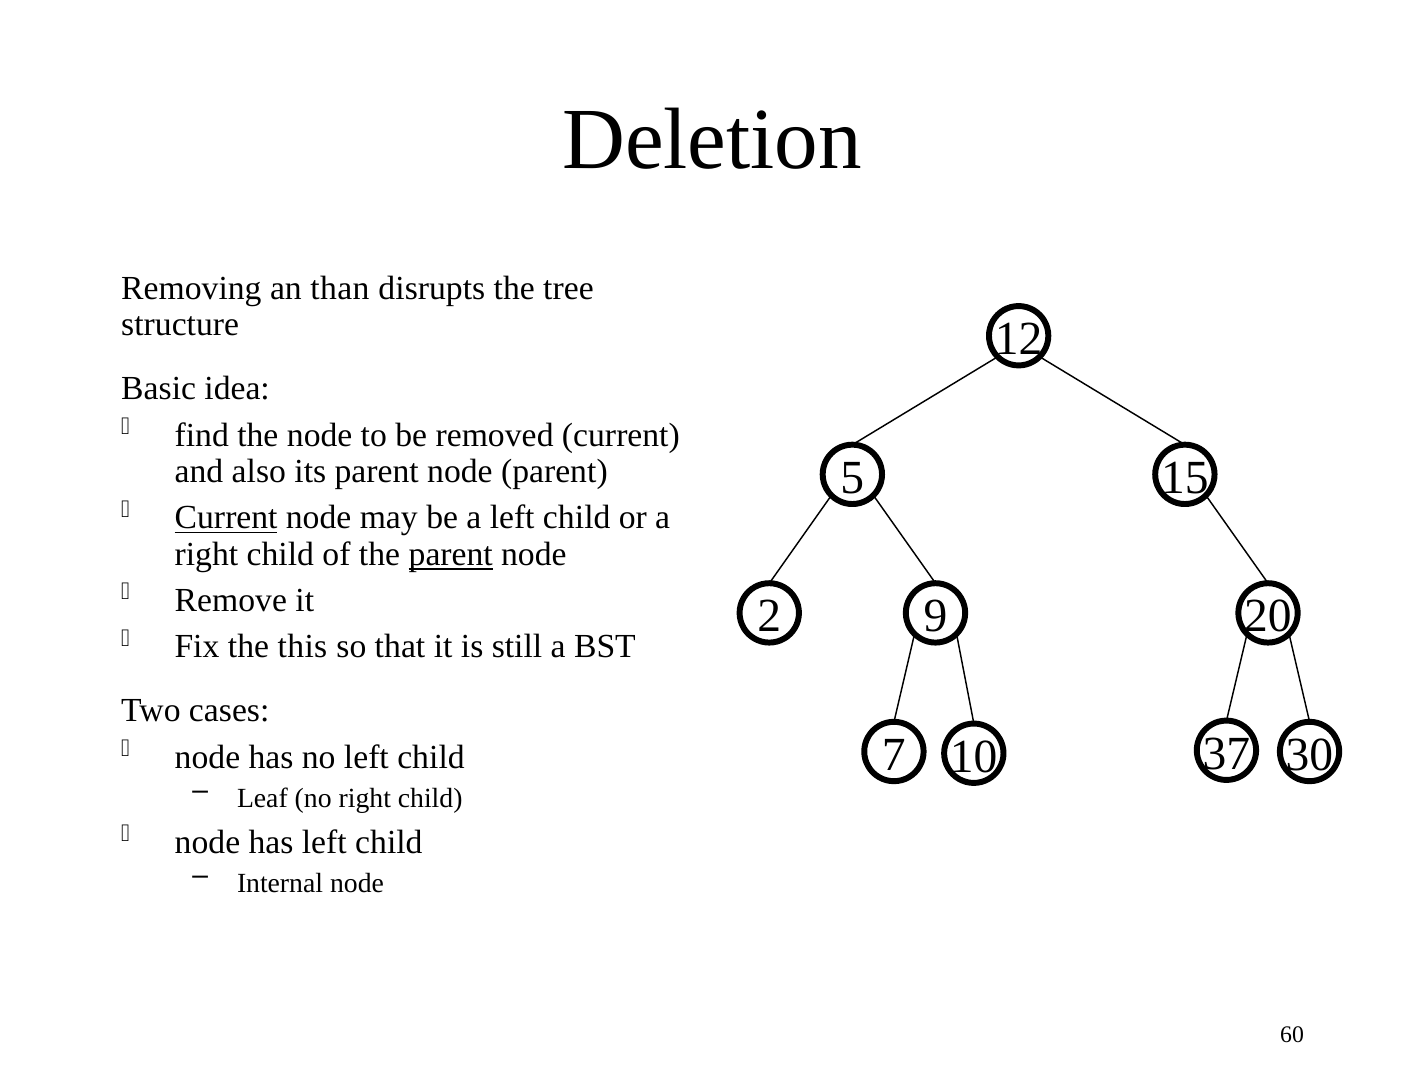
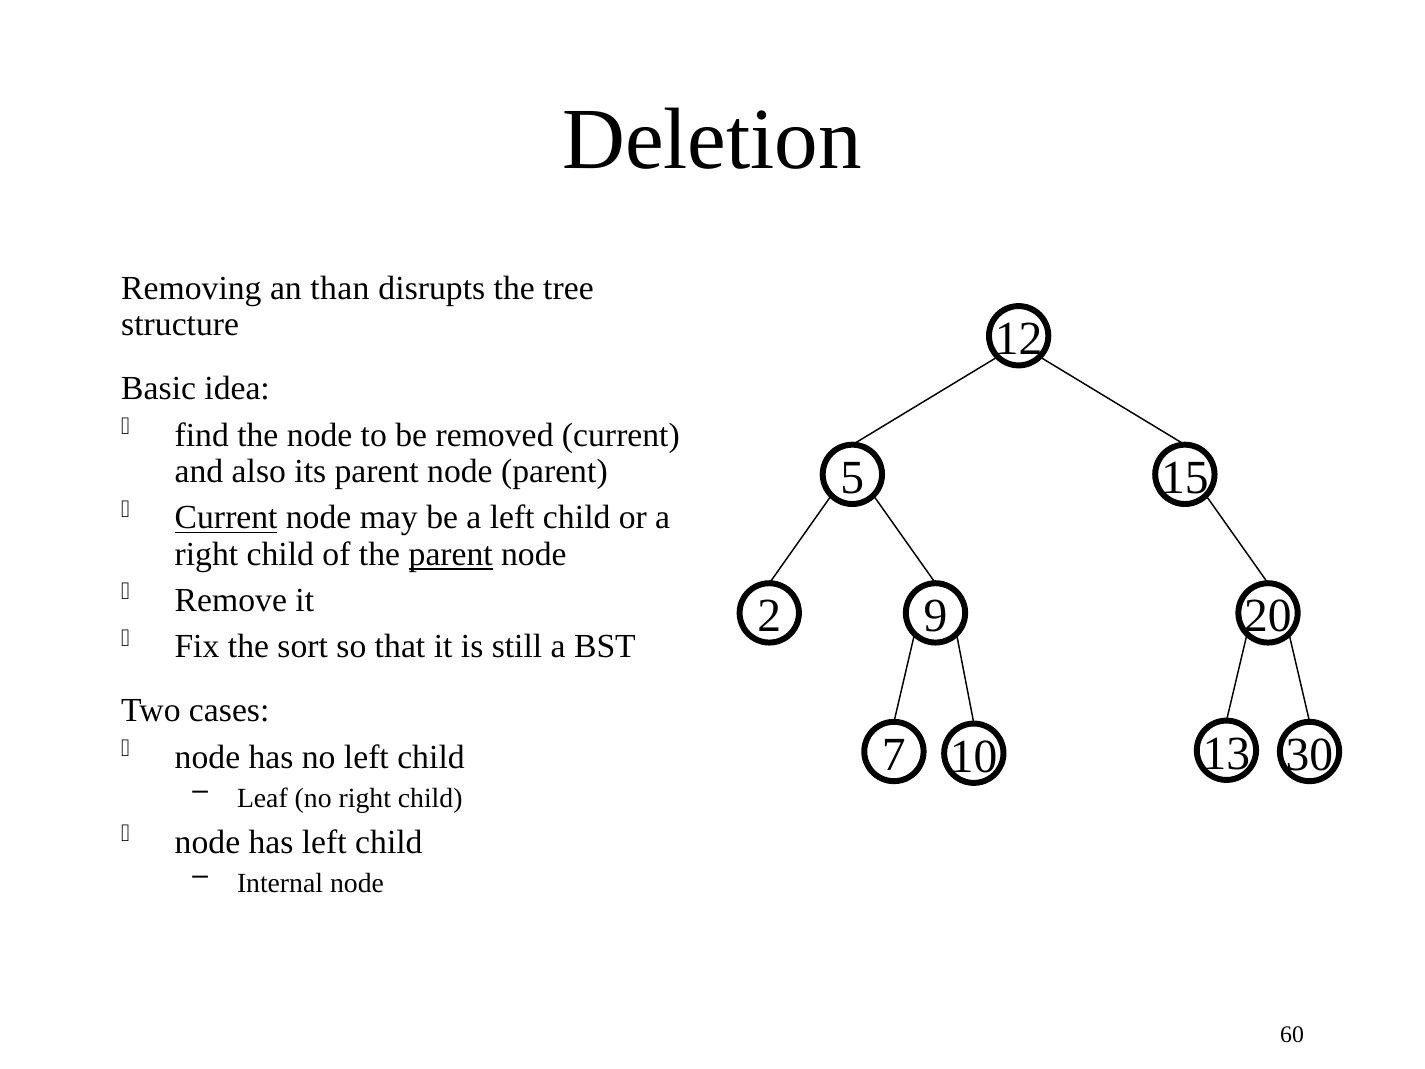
this: this -> sort (303, 647)
37: 37 -> 13 (1226, 753)
